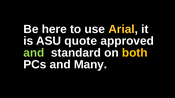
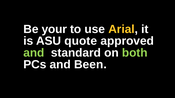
here: here -> your (54, 29)
both colour: yellow -> light green (135, 53)
Many: Many -> Been (90, 65)
